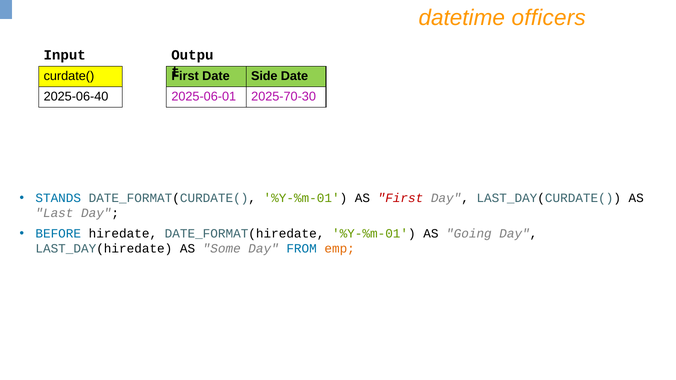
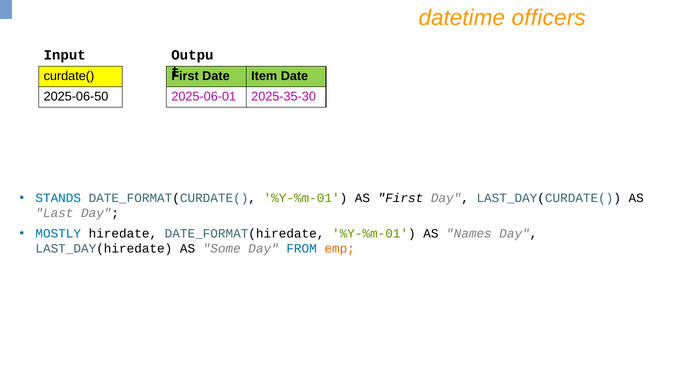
Side: Side -> Item (264, 76)
2025-06-40: 2025-06-40 -> 2025-06-50 (76, 97)
2025-70-30: 2025-70-30 -> 2025-35-30 (284, 97)
First colour: red -> black (400, 198)
BEFORE: BEFORE -> MOSTLY (58, 234)
Going: Going -> Names (469, 234)
